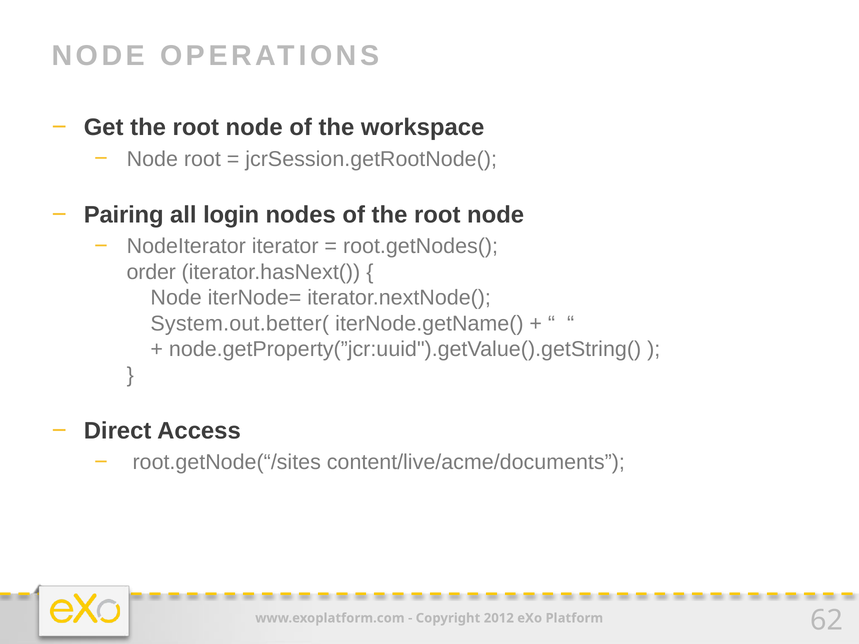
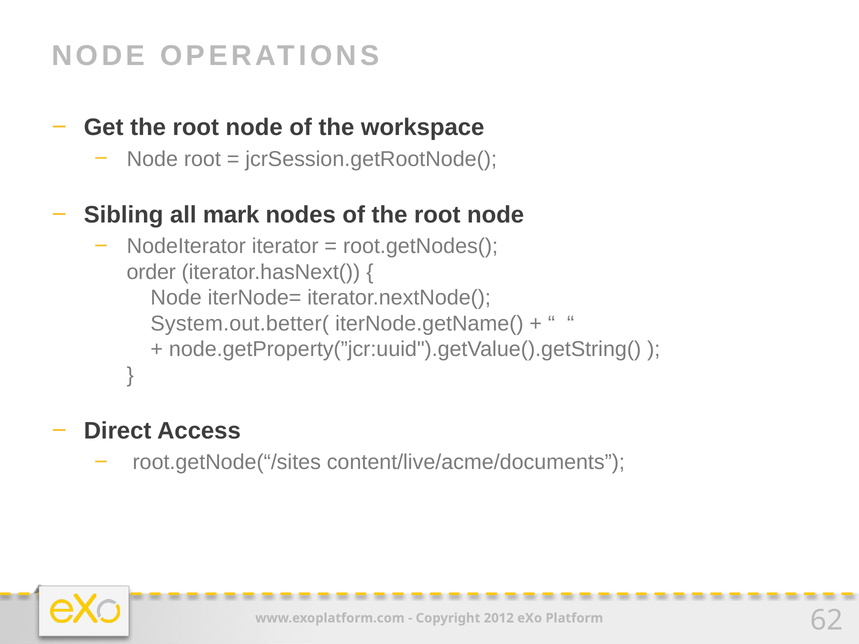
Pairing: Pairing -> Sibling (124, 215)
login: login -> mark (231, 215)
